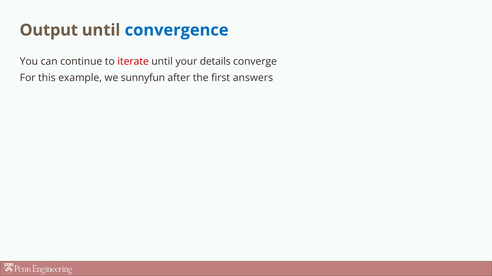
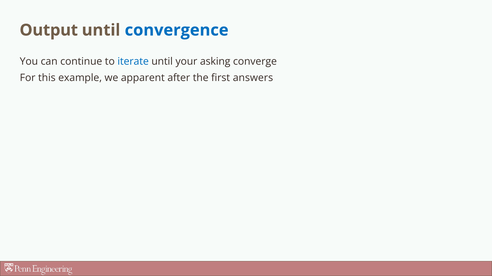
iterate colour: red -> blue (133, 62)
details: details -> asking (215, 62)
sunnyfun: sunnyfun -> apparent (143, 78)
